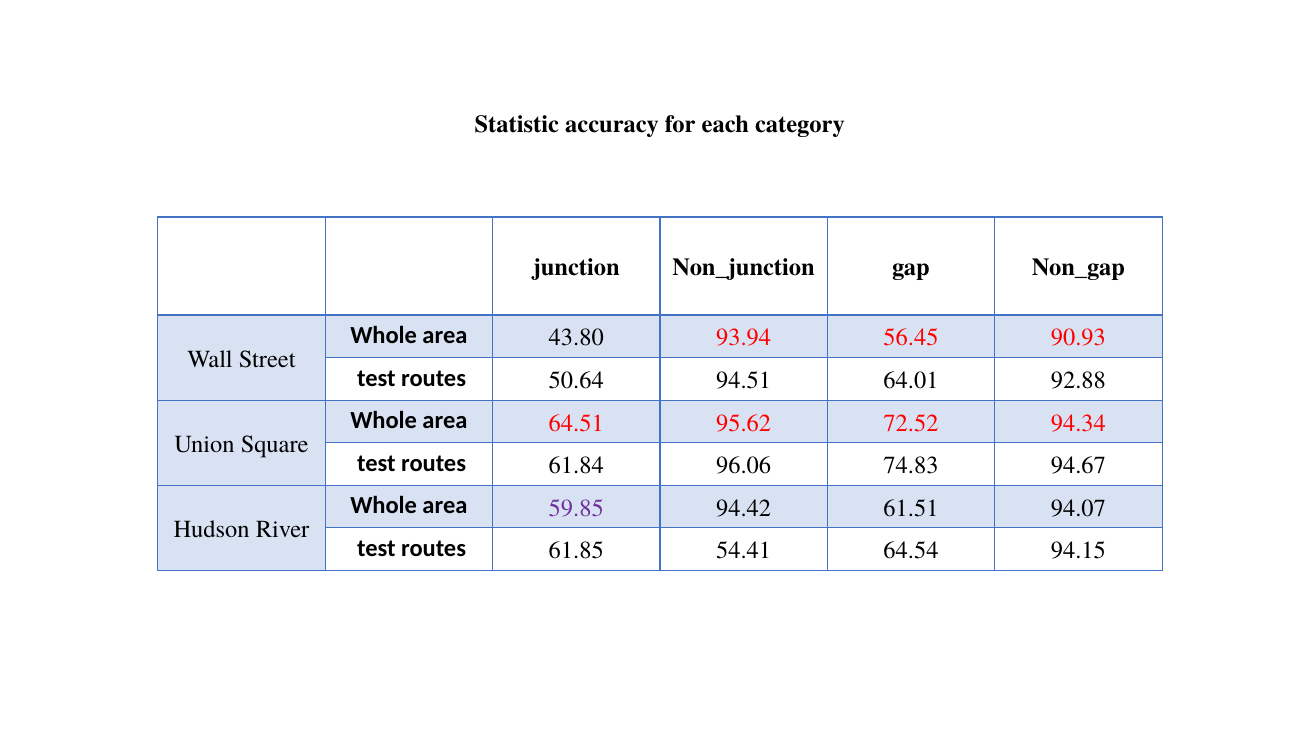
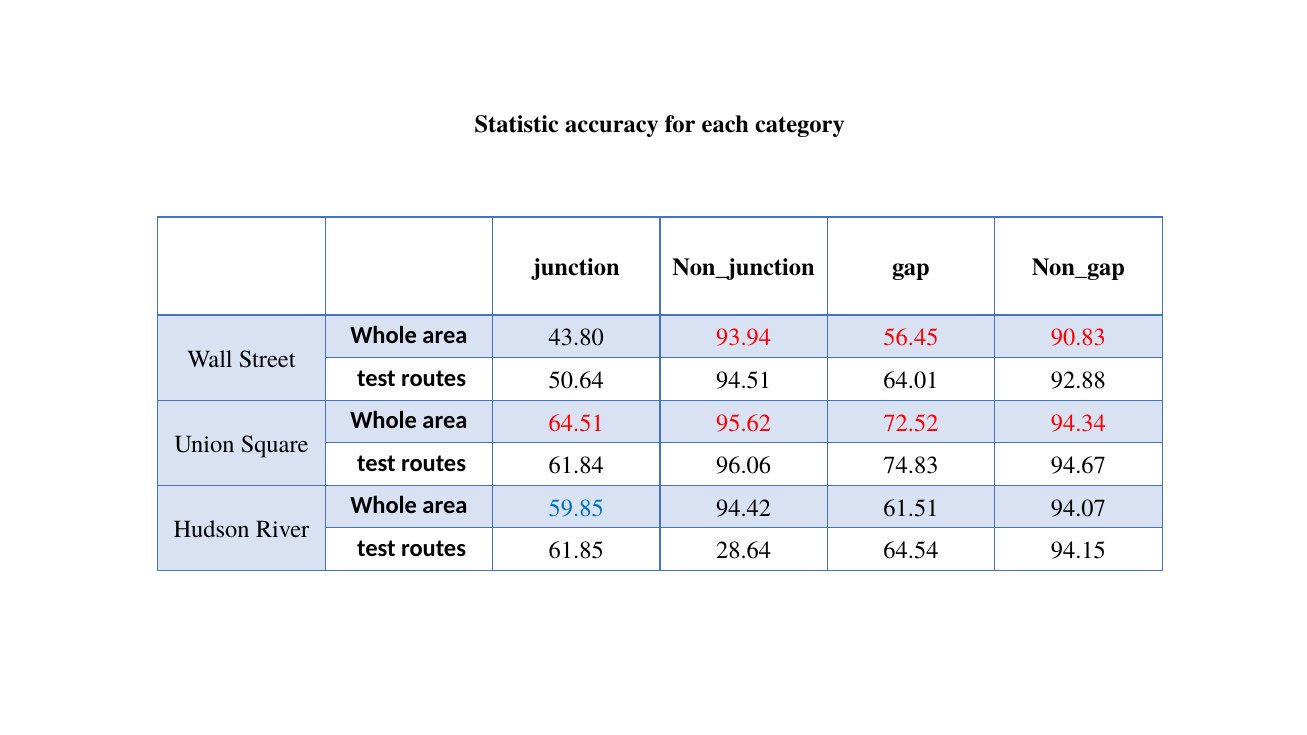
90.93: 90.93 -> 90.83 (1078, 338)
59.85 colour: purple -> blue (576, 508)
54.41: 54.41 -> 28.64 (744, 551)
